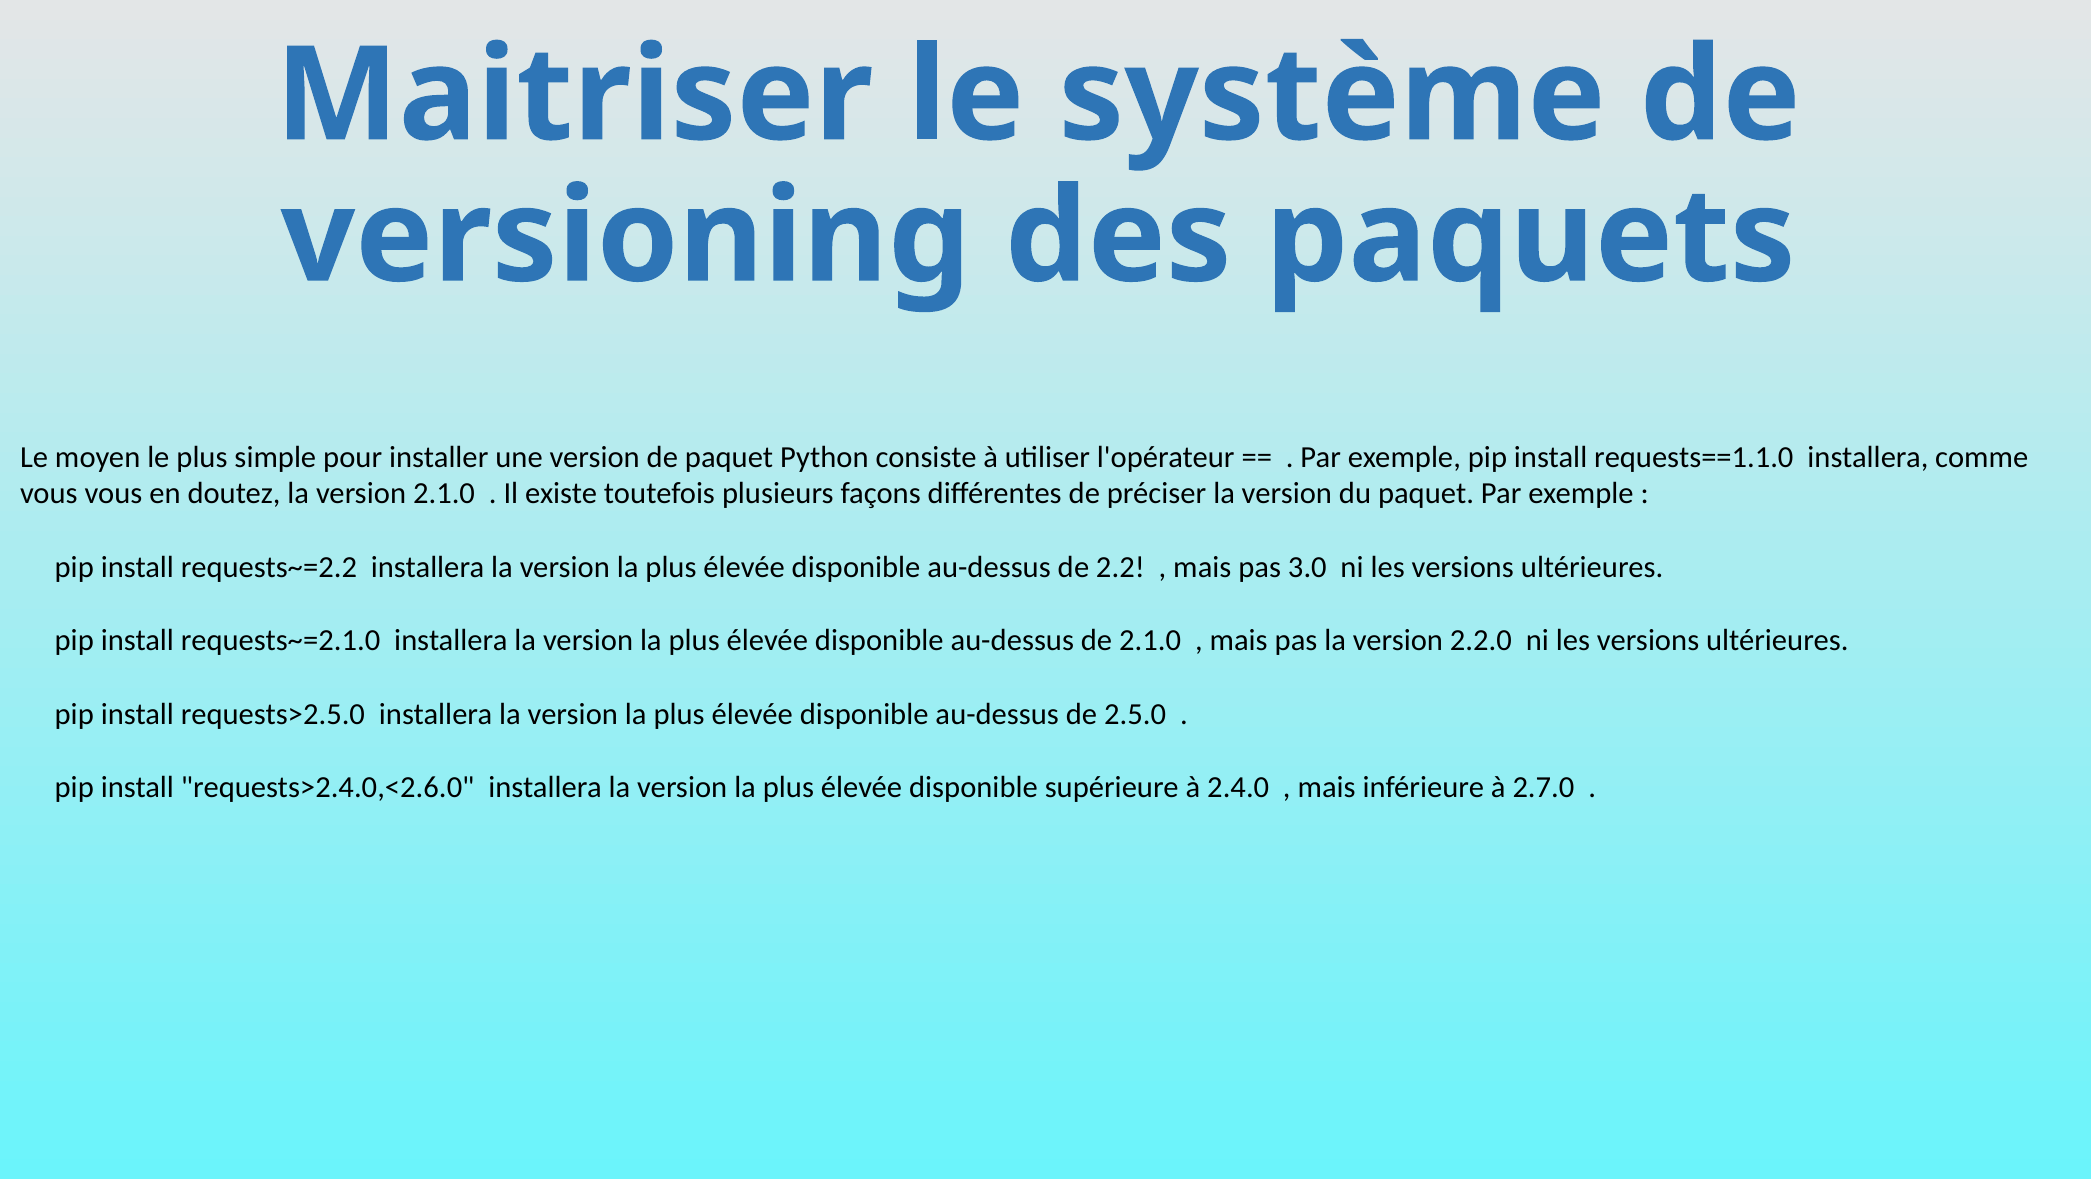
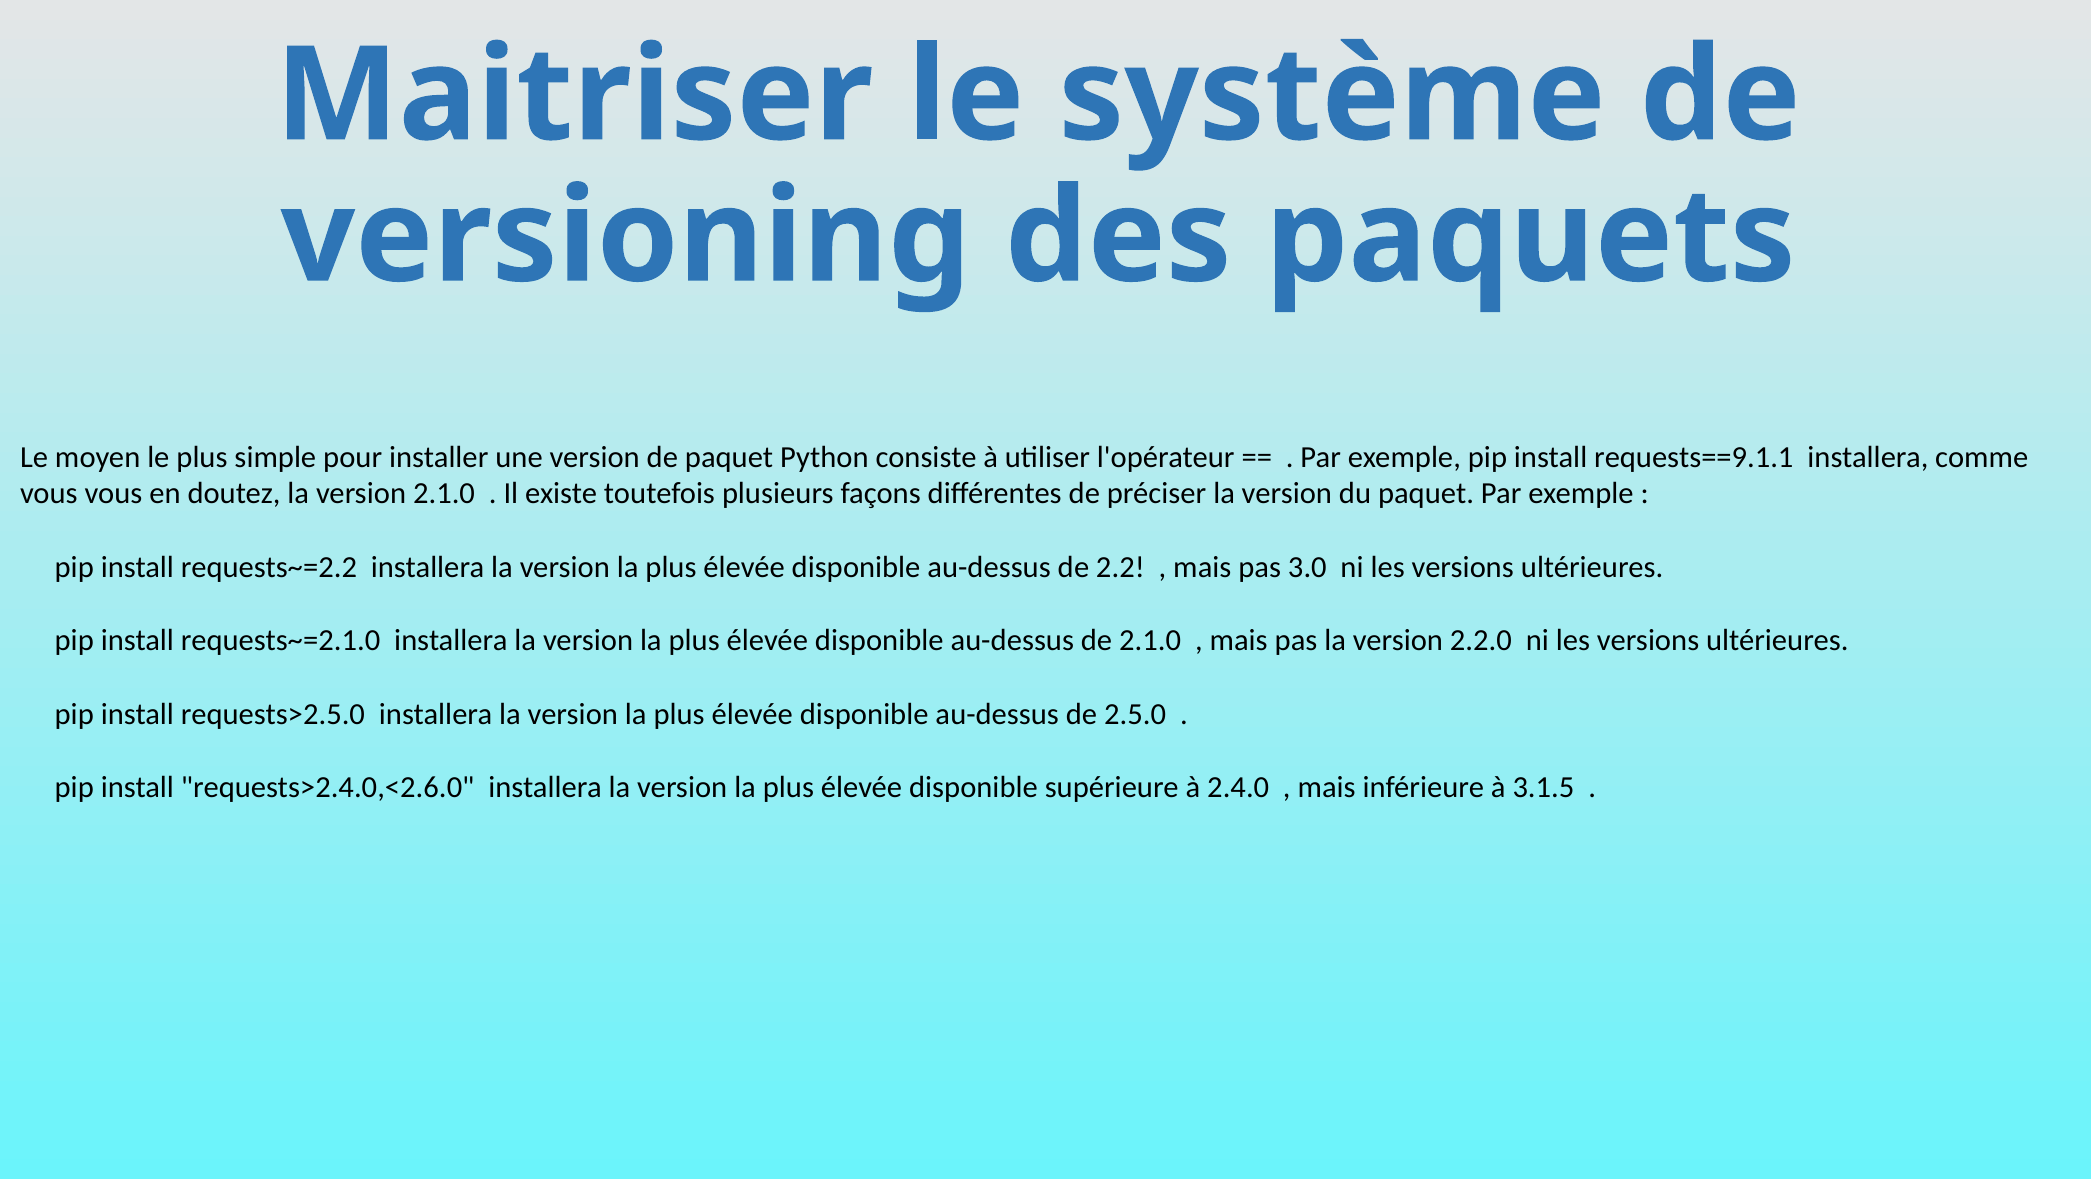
requests==1.1.0: requests==1.1.0 -> requests==9.1.1 (1694, 457)
2.7.0: 2.7.0 -> 3.1.5 (1543, 787)
